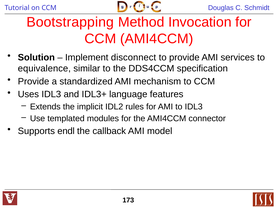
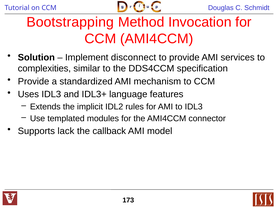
equivalence: equivalence -> complexities (44, 69)
endl: endl -> lack (66, 131)
